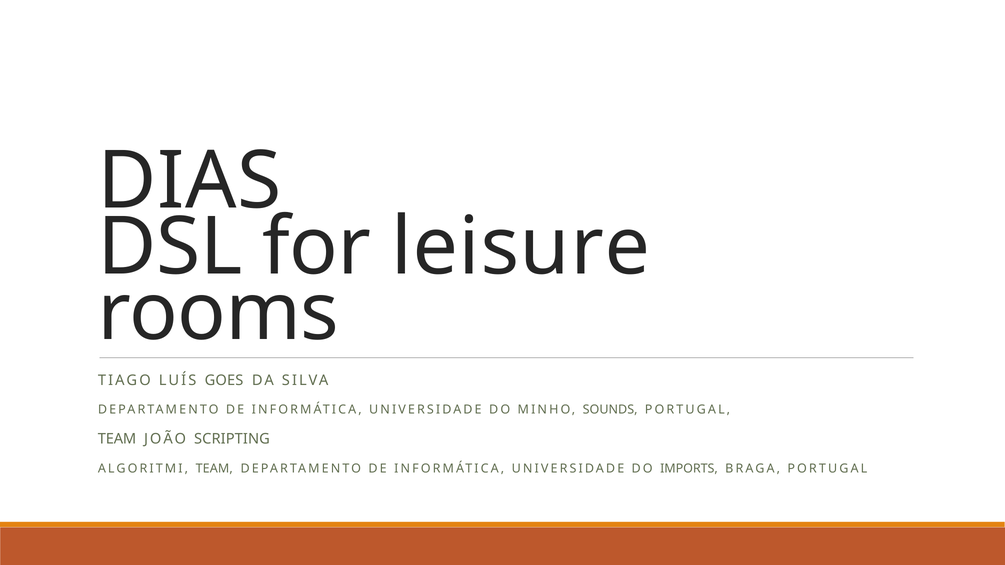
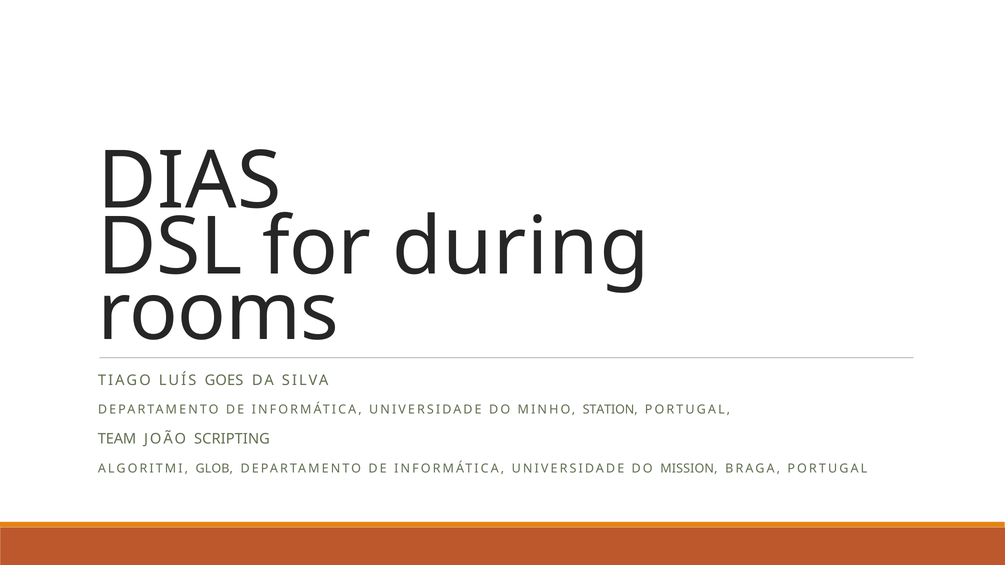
leisure: leisure -> during (521, 247)
SOUNDS: SOUNDS -> STATION (610, 410)
ALGORITMI TEAM: TEAM -> GLOB (214, 469)
IMPORTS: IMPORTS -> MISSION (689, 469)
